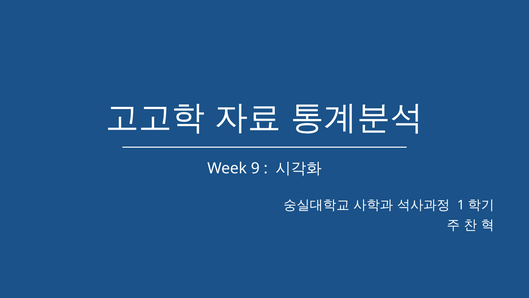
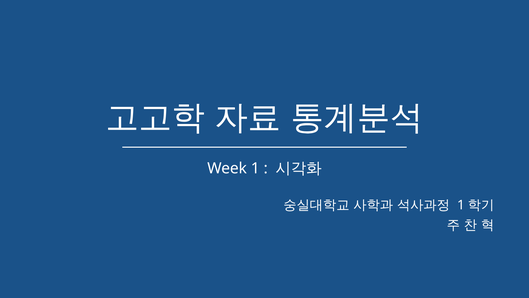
Week 9: 9 -> 1 (255, 168)
